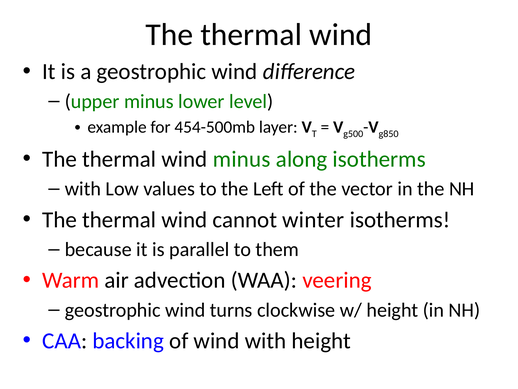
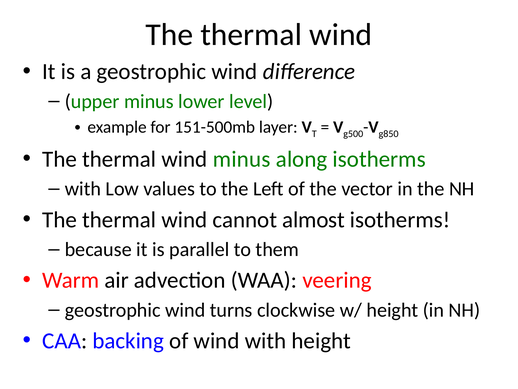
454-500mb: 454-500mb -> 151-500mb (215, 127)
winter: winter -> almost (314, 219)
